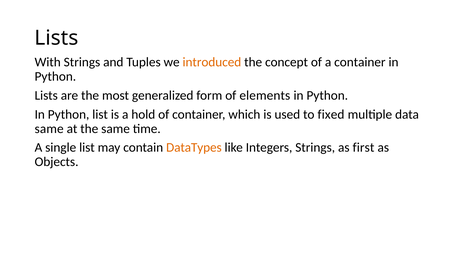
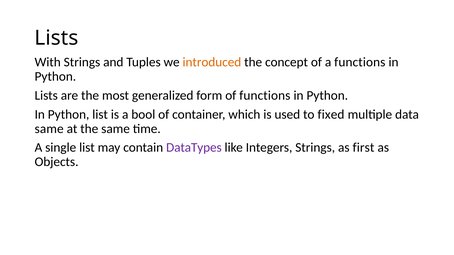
a container: container -> functions (360, 62)
of elements: elements -> functions (265, 96)
hold: hold -> bool (143, 115)
DataTypes colour: orange -> purple (194, 148)
